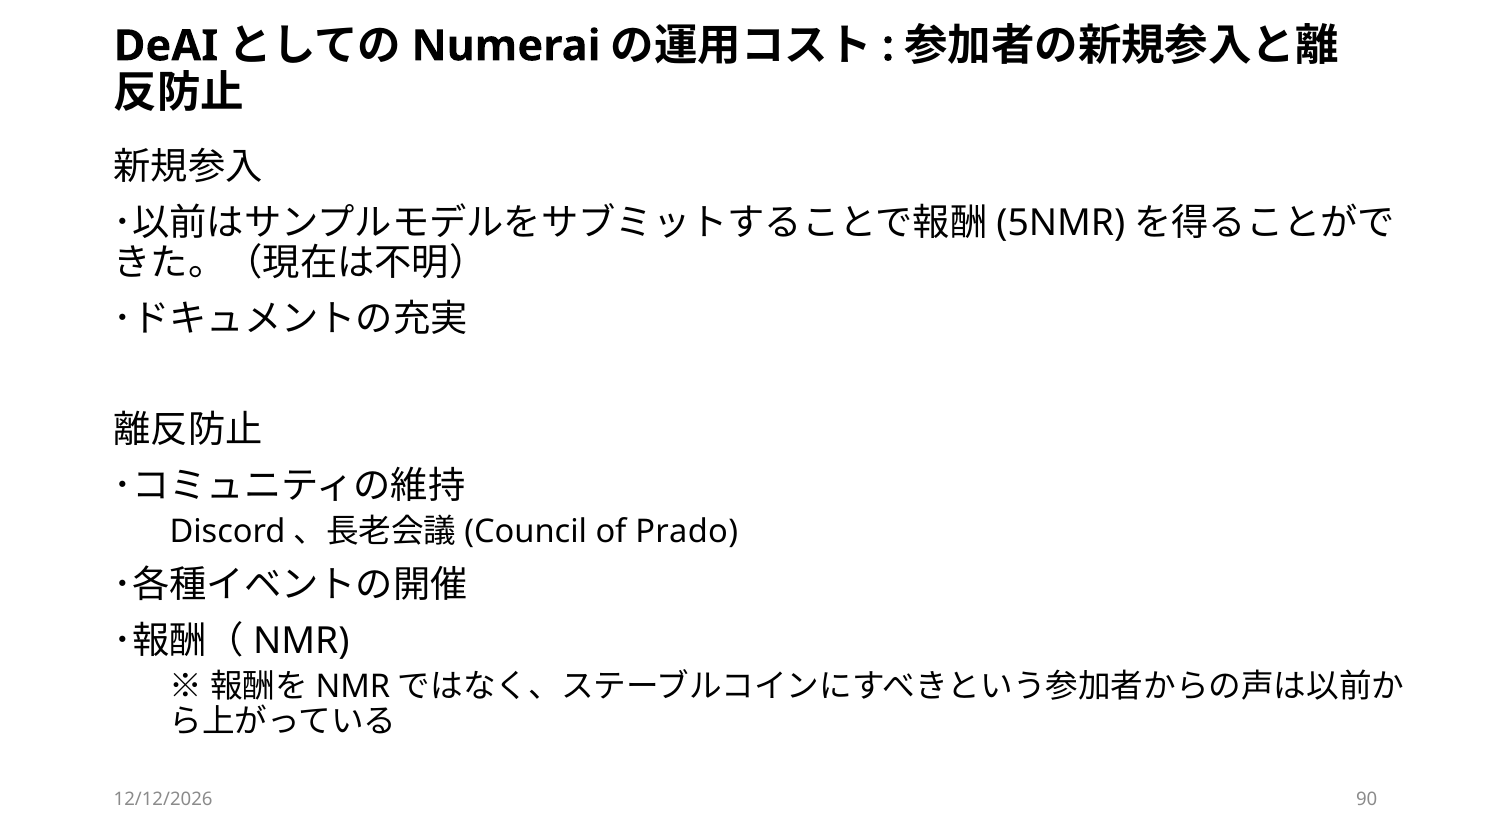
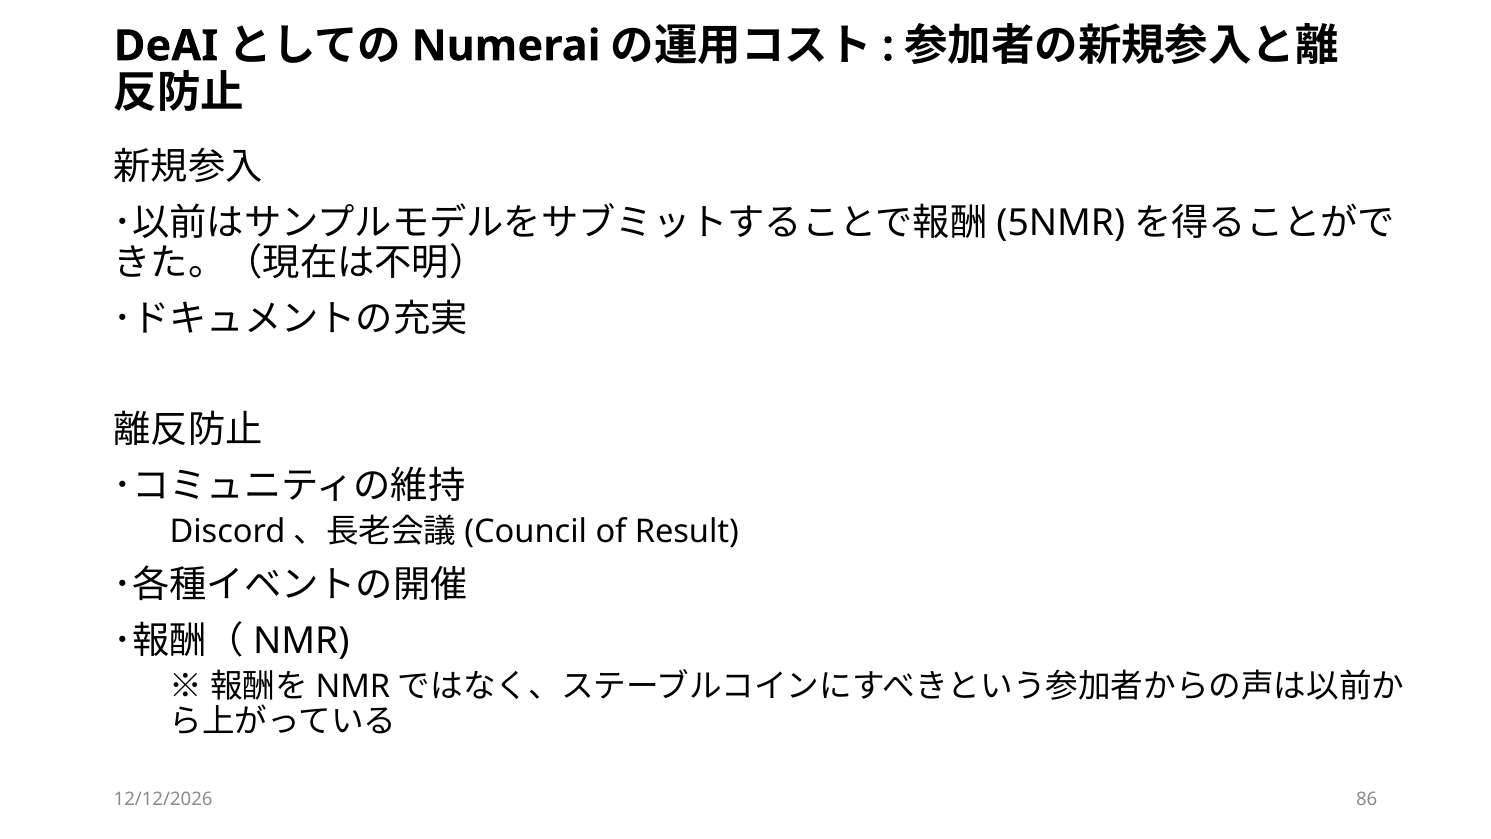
Prado: Prado -> Result (687, 531)
90: 90 -> 86 (1367, 799)
